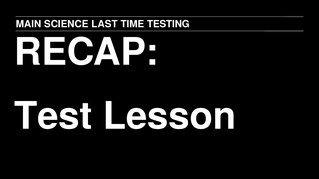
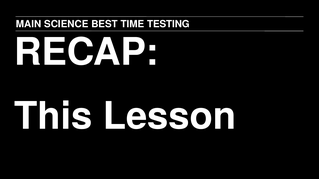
LAST: LAST -> BEST (105, 24)
Test: Test -> This (53, 116)
